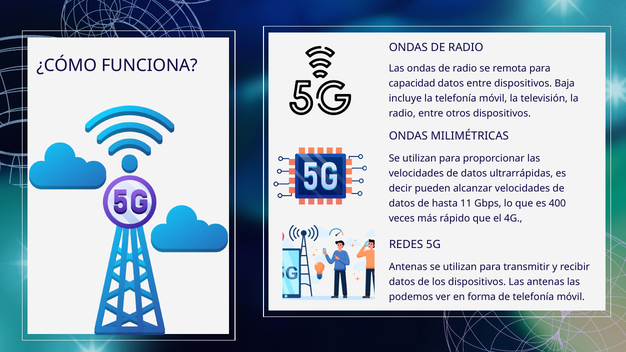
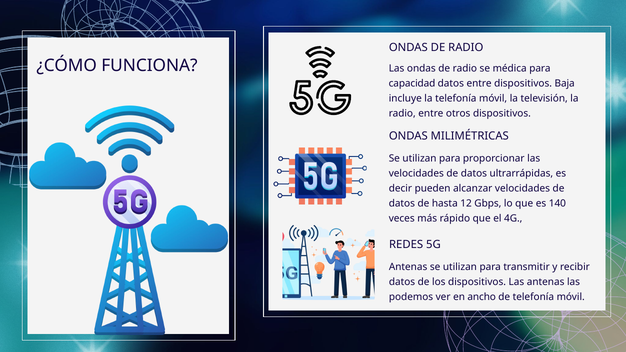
remota: remota -> médica (510, 69)
11: 11 -> 12 (466, 203)
400: 400 -> 140 (557, 203)
forma: forma -> ancho (482, 297)
